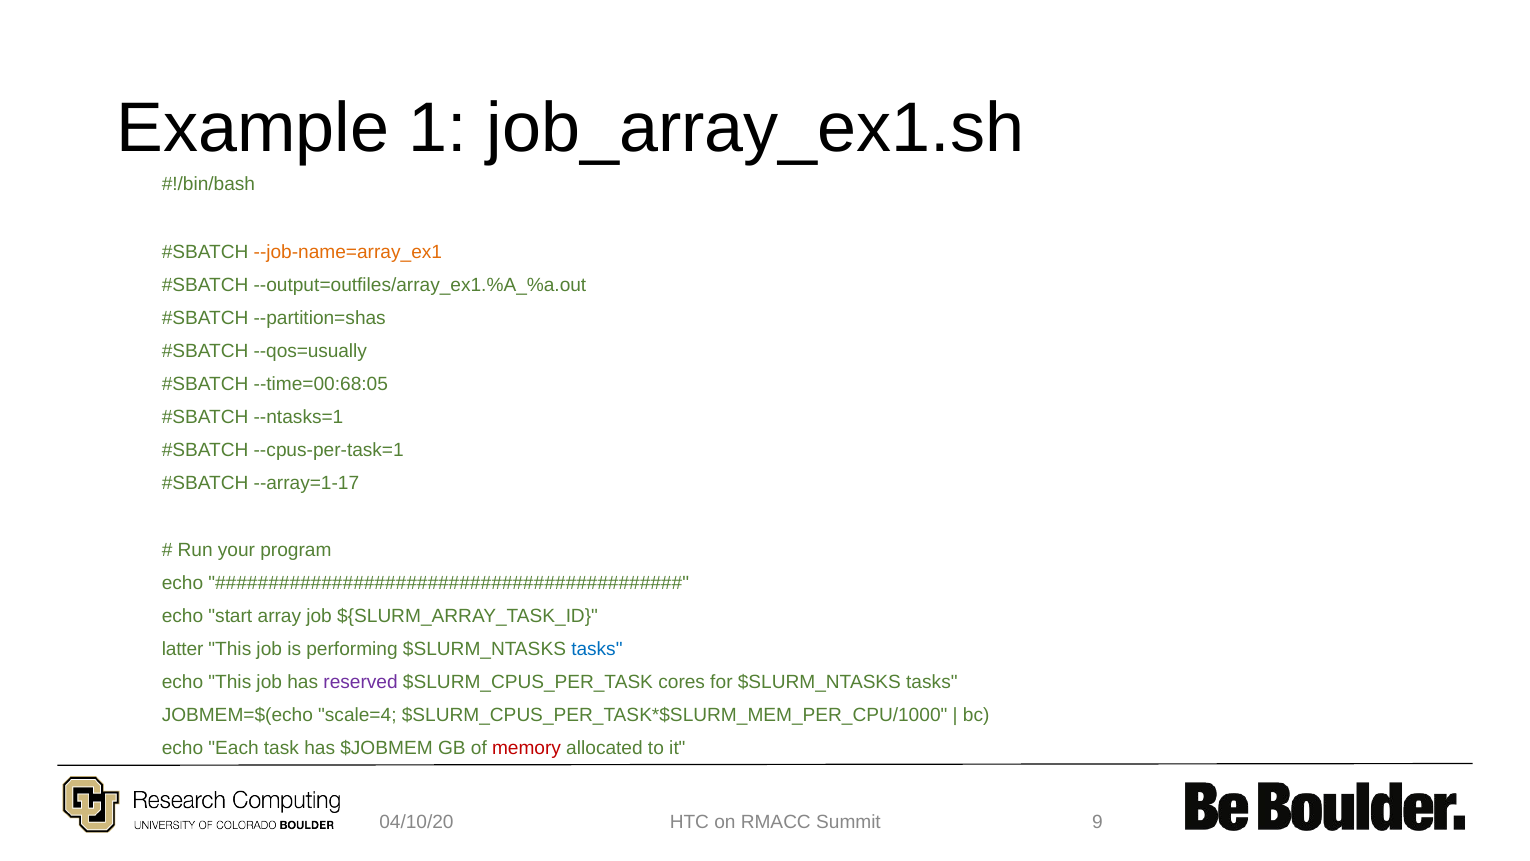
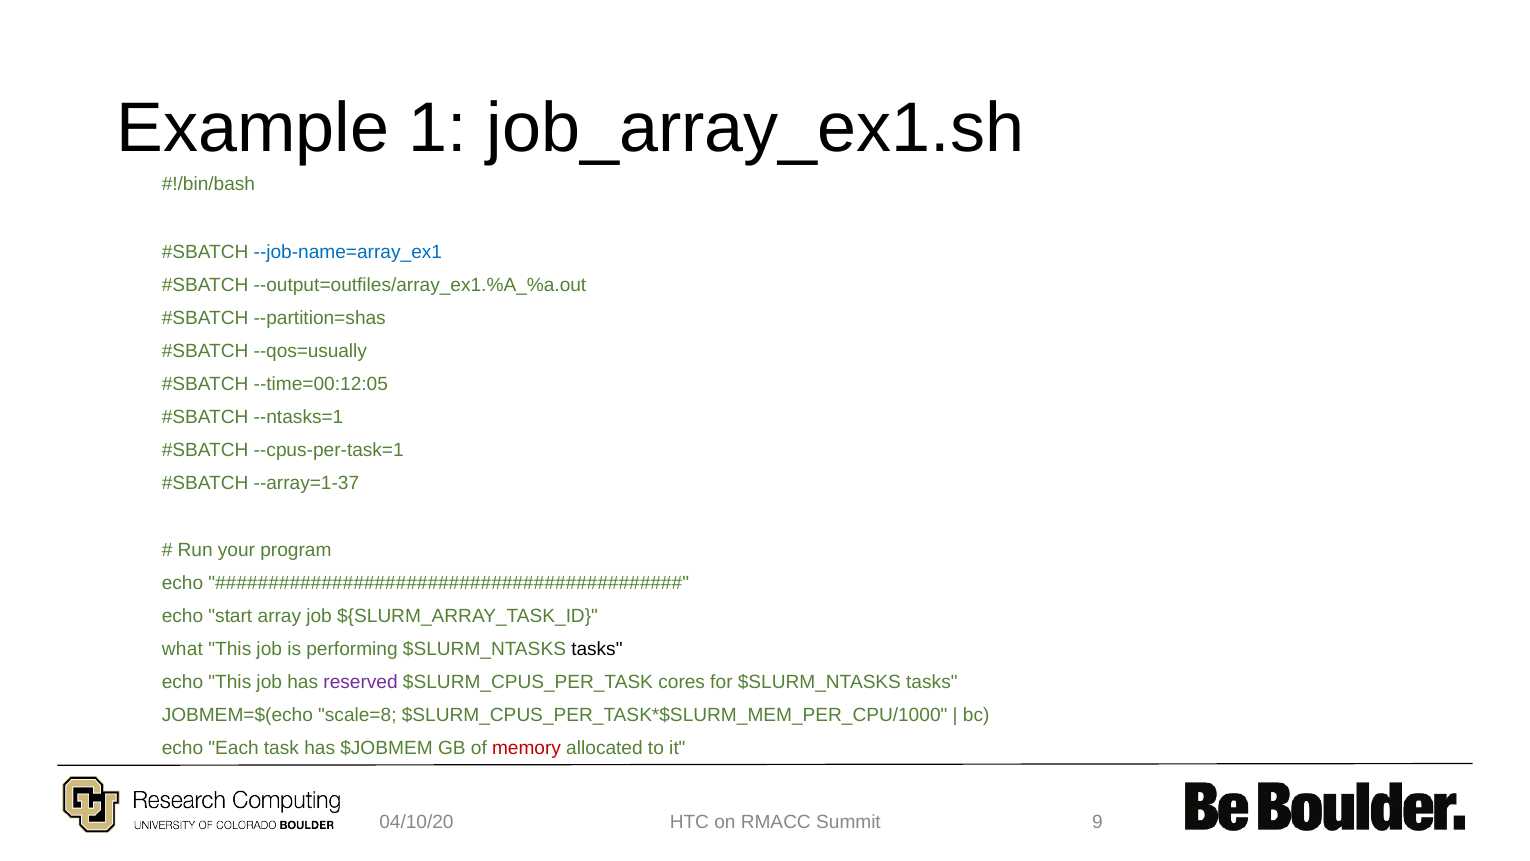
--job-name=array_ex1 colour: orange -> blue (348, 252)
--time=00:68:05: --time=00:68:05 -> --time=00:12:05 (321, 384)
--array=1-17: --array=1-17 -> --array=1-37 (306, 483)
latter: latter -> what (182, 649)
tasks colour: blue -> black (597, 649)
scale=4: scale=4 -> scale=8 (357, 715)
